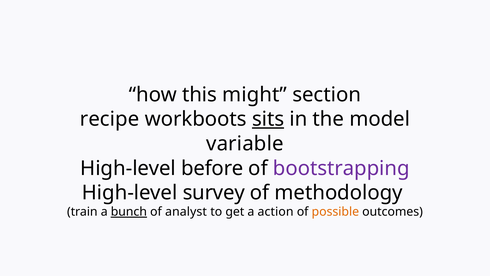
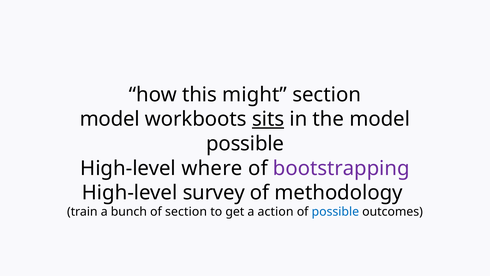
recipe: recipe -> model (110, 119)
variable: variable -> possible (245, 144)
before: before -> where (212, 168)
bunch underline: present -> none (129, 212)
of analyst: analyst -> section (186, 212)
possible colour: orange -> blue (335, 212)
